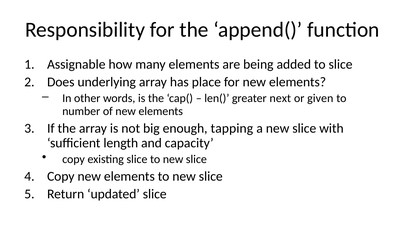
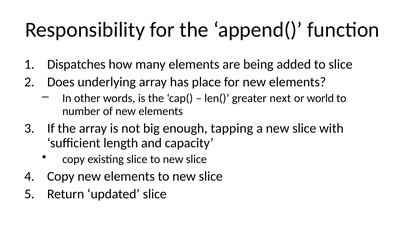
Assignable: Assignable -> Dispatches (76, 64)
given: given -> world (320, 98)
